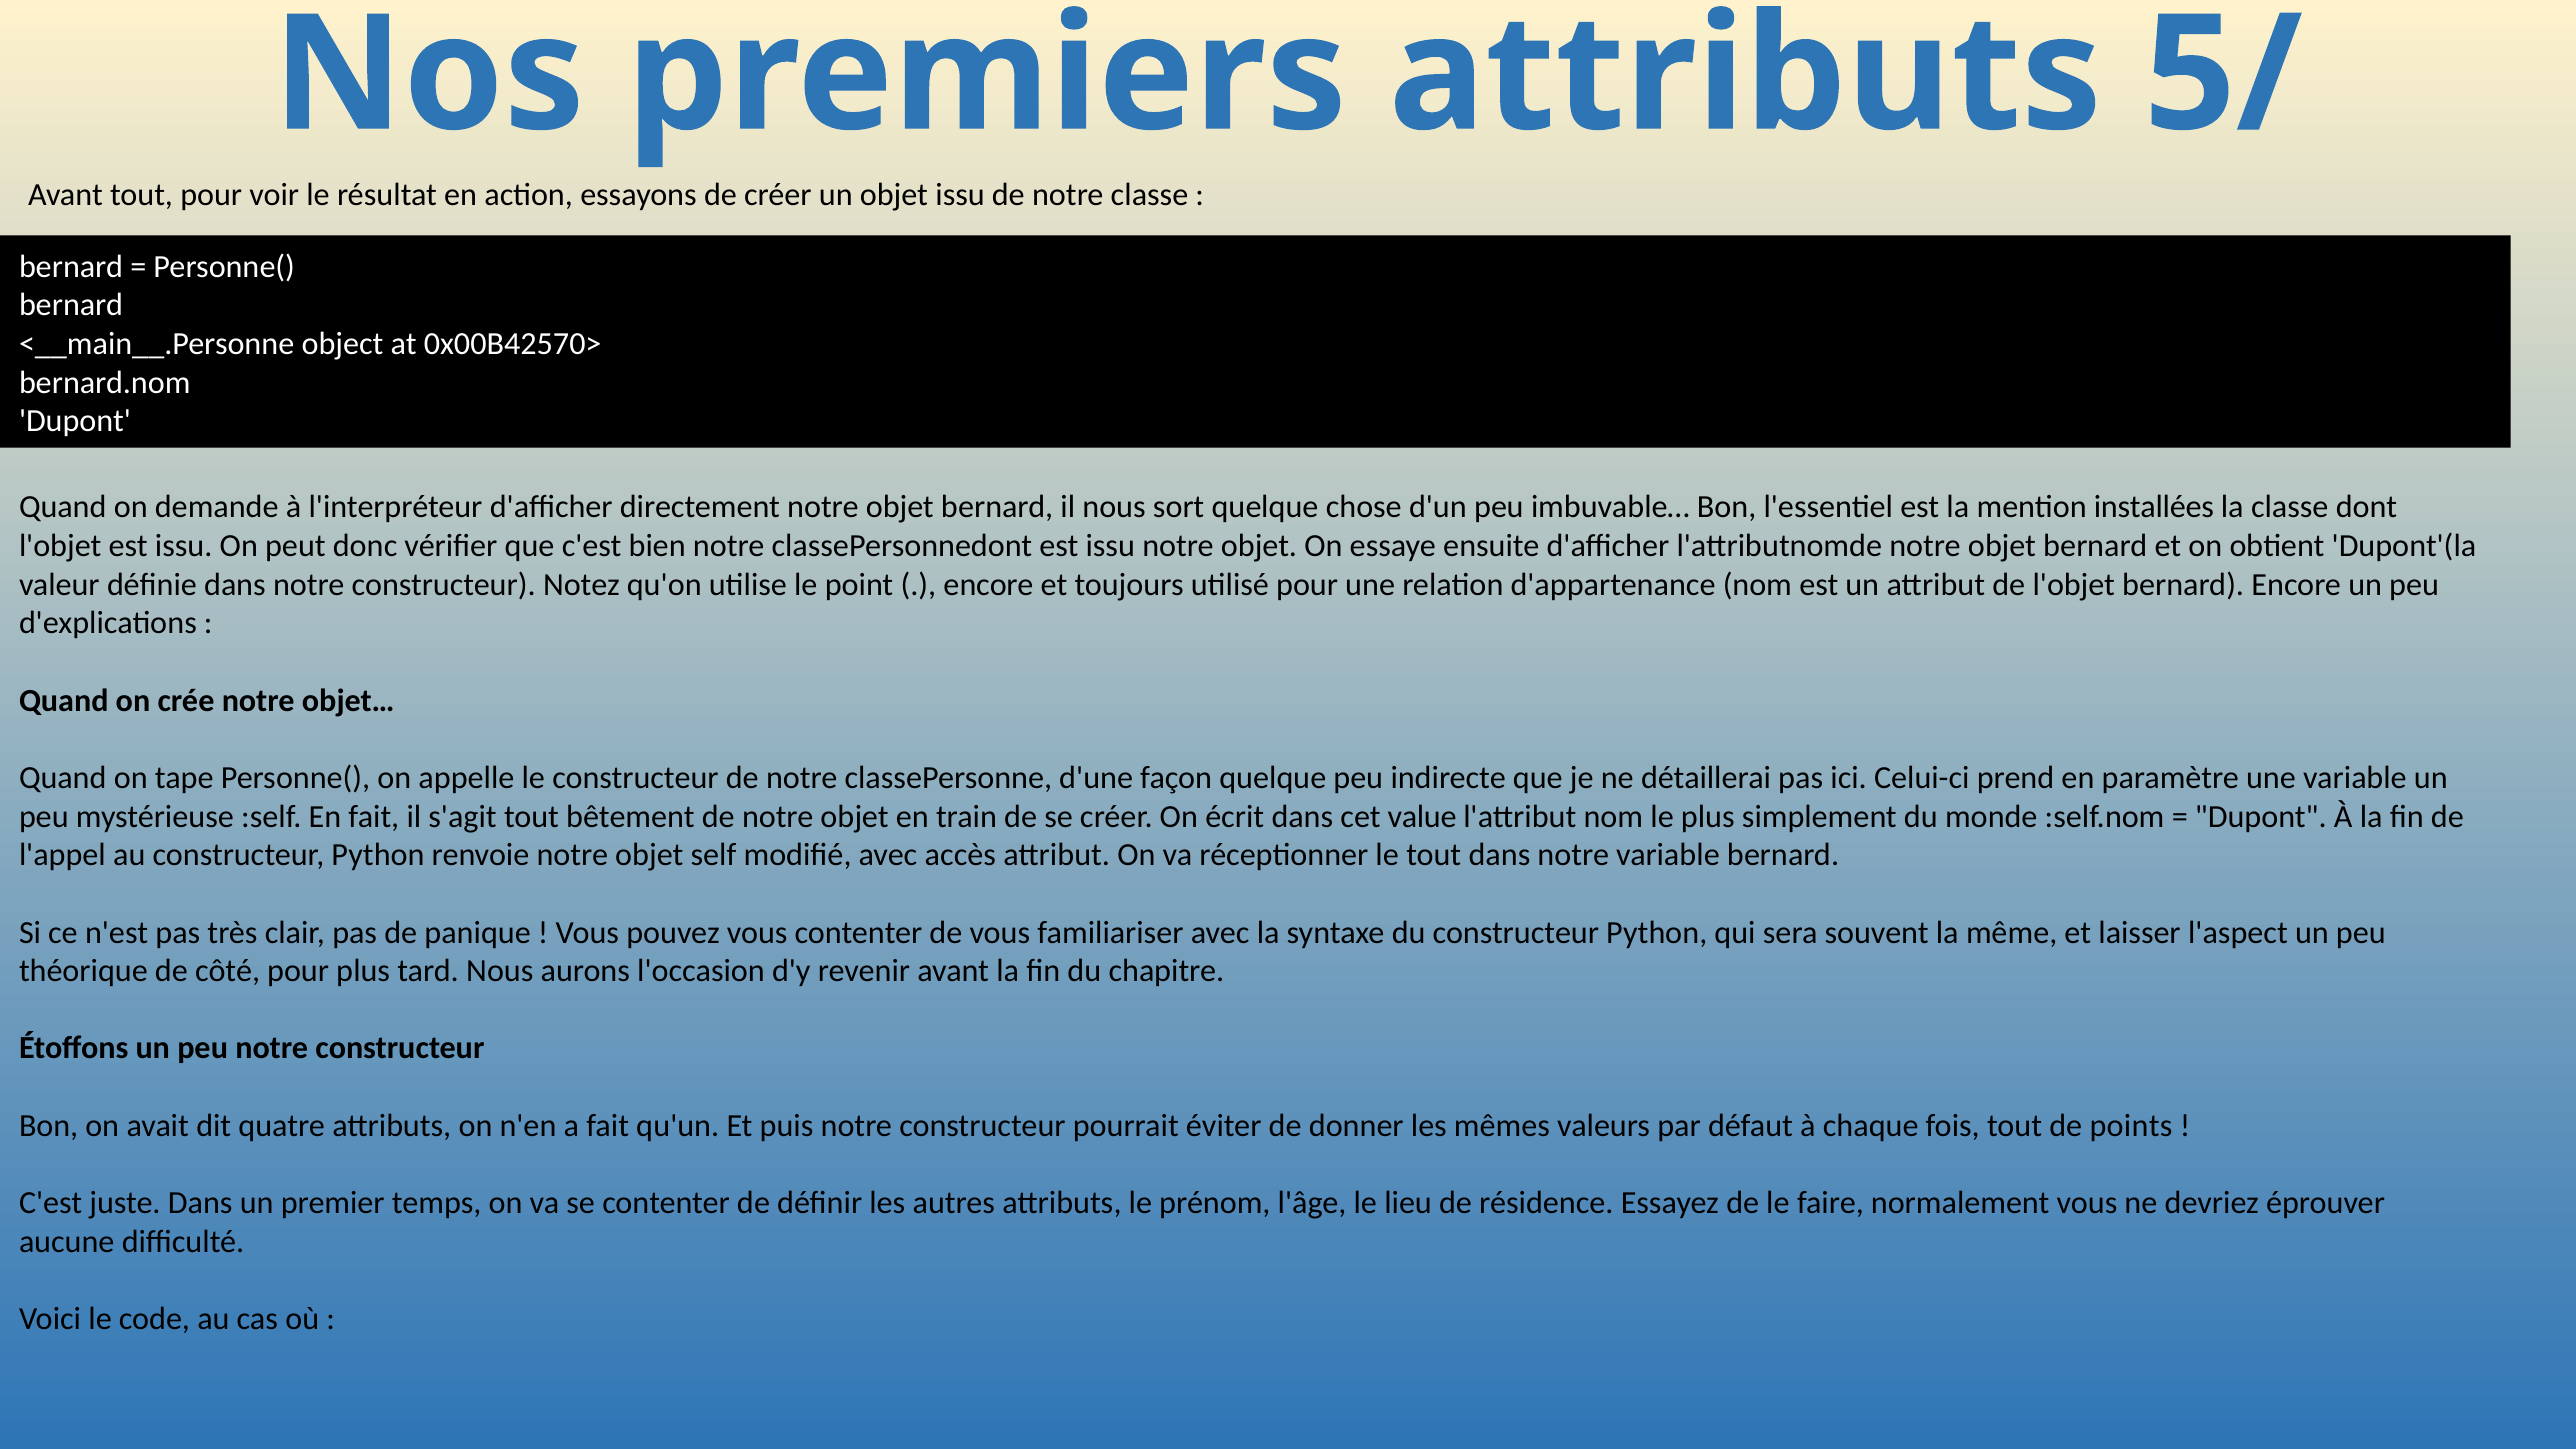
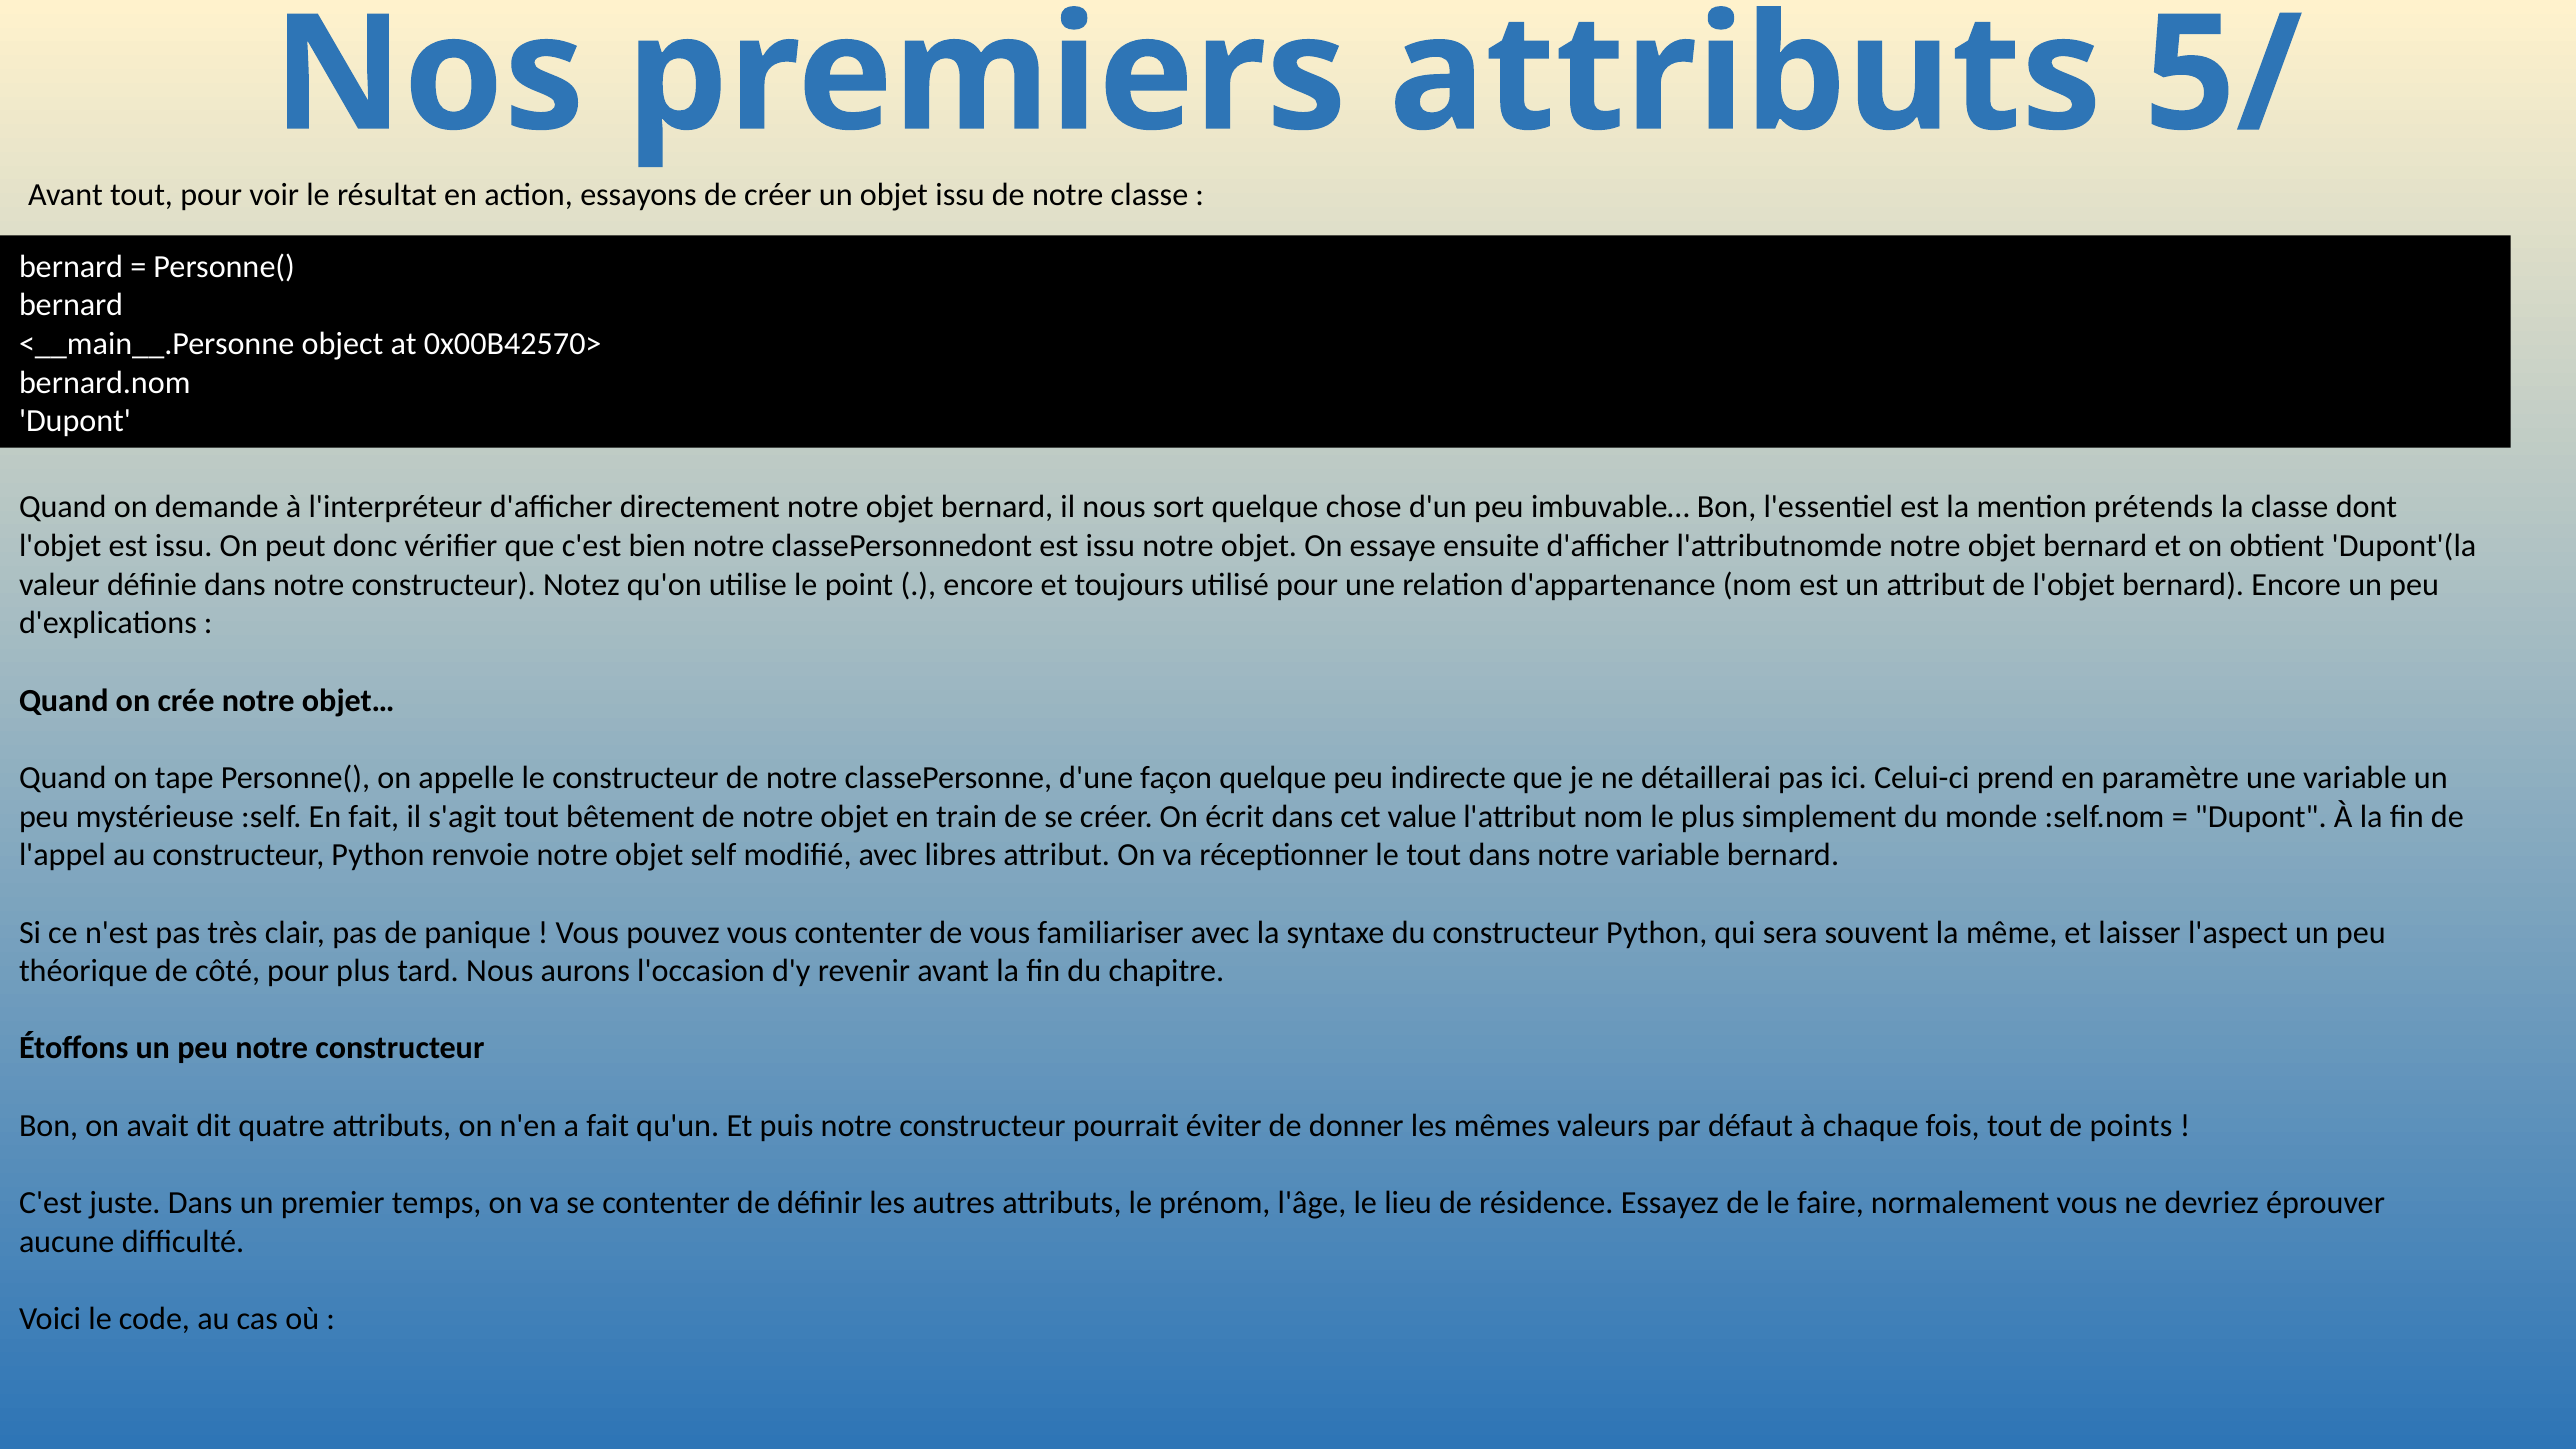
installées: installées -> prétends (2154, 507)
accès: accès -> libres (960, 855)
